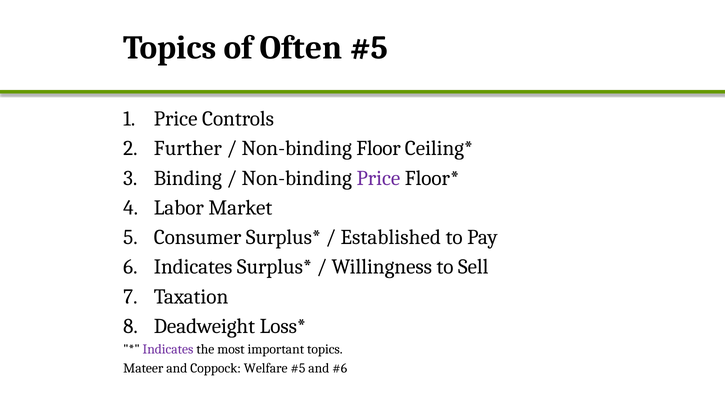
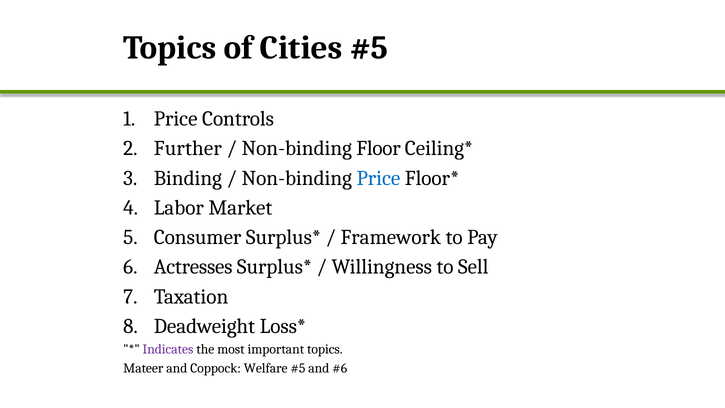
Often: Often -> Cities (301, 48)
Price colour: purple -> blue (378, 178)
Established: Established -> Framework (391, 237)
6 Indicates: Indicates -> Actresses (193, 267)
